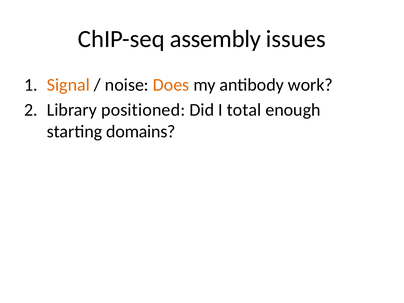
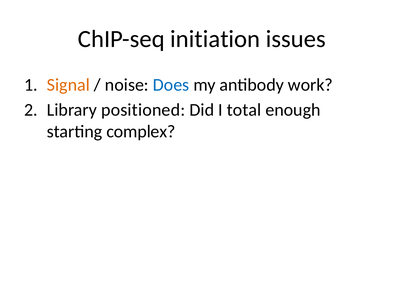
assembly: assembly -> initiation (215, 39)
Does colour: orange -> blue (171, 85)
domains: domains -> complex (141, 131)
